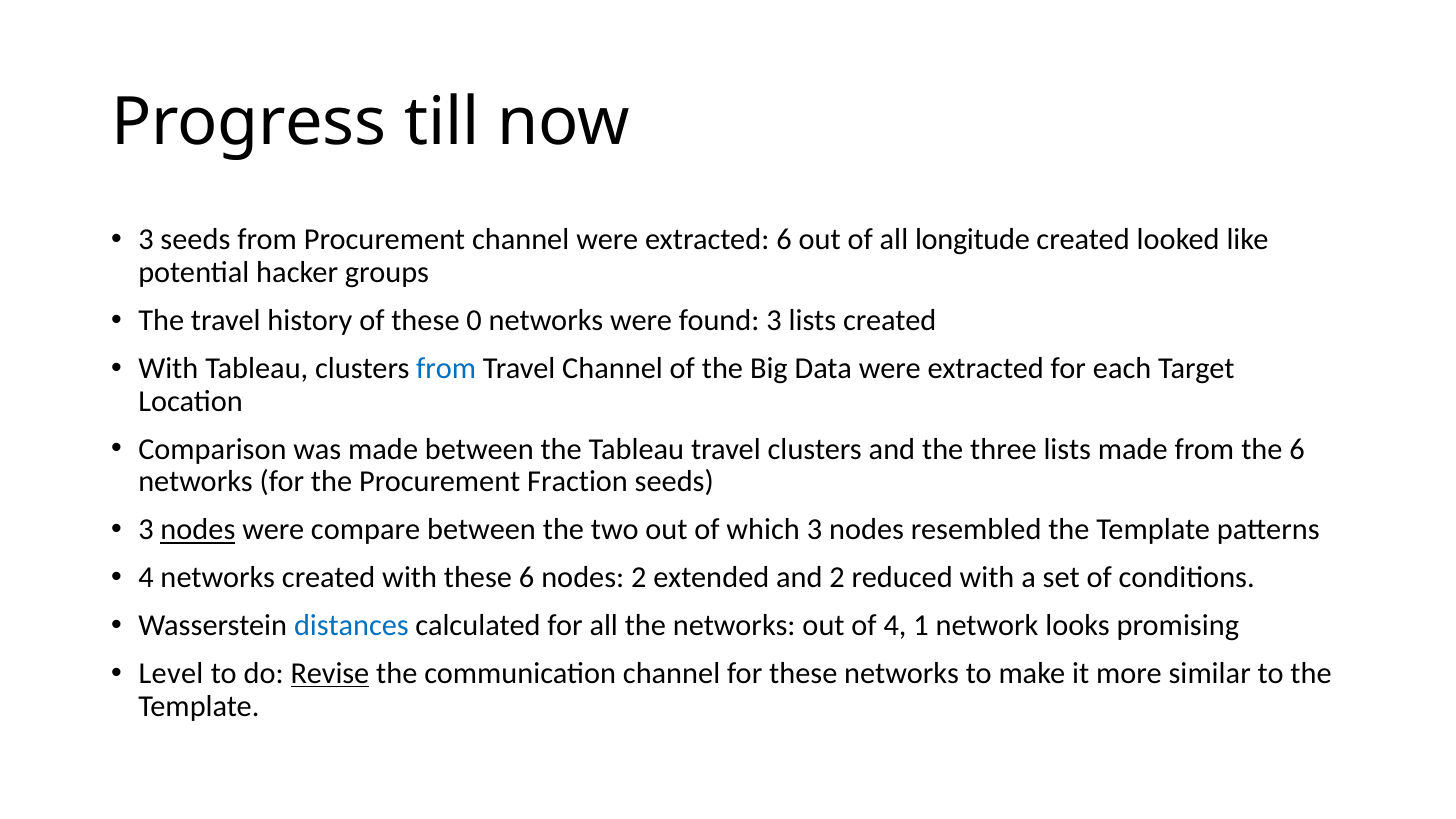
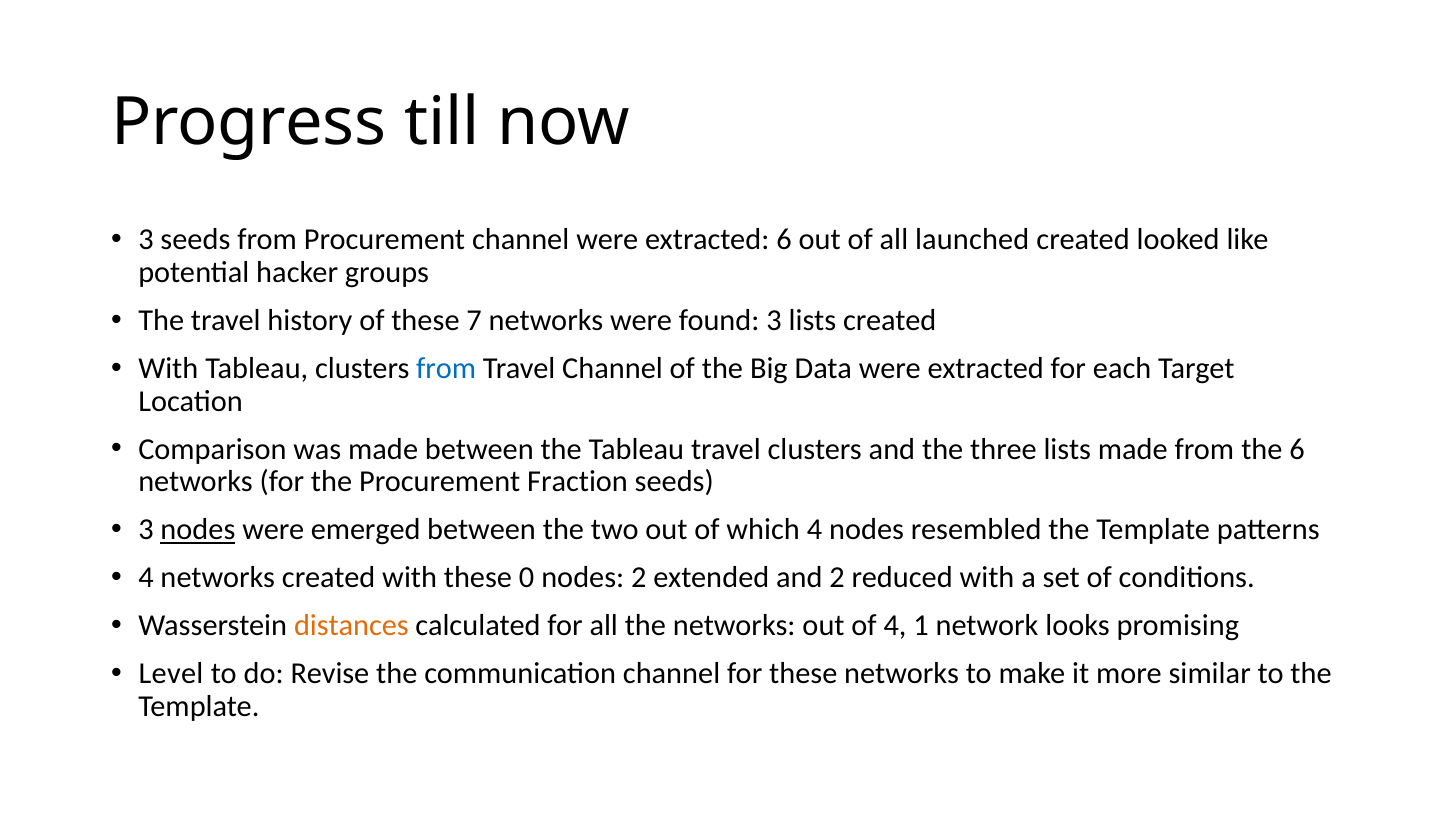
longitude: longitude -> launched (972, 240)
0: 0 -> 7 (474, 320)
compare: compare -> emerged (366, 530)
which 3: 3 -> 4 (815, 530)
these 6: 6 -> 0 (527, 578)
distances colour: blue -> orange (351, 626)
Revise underline: present -> none (330, 674)
